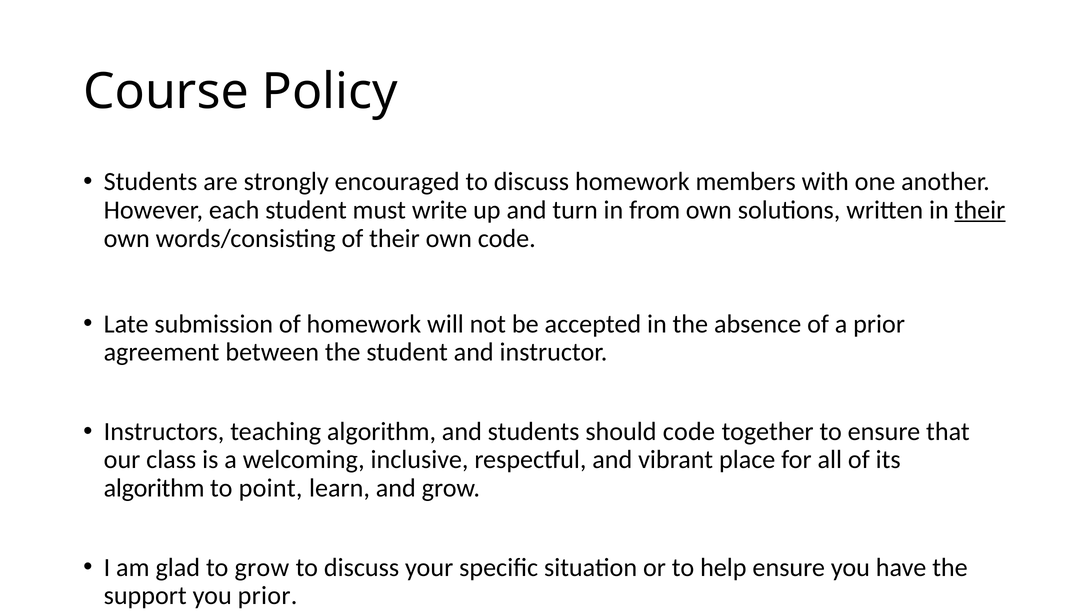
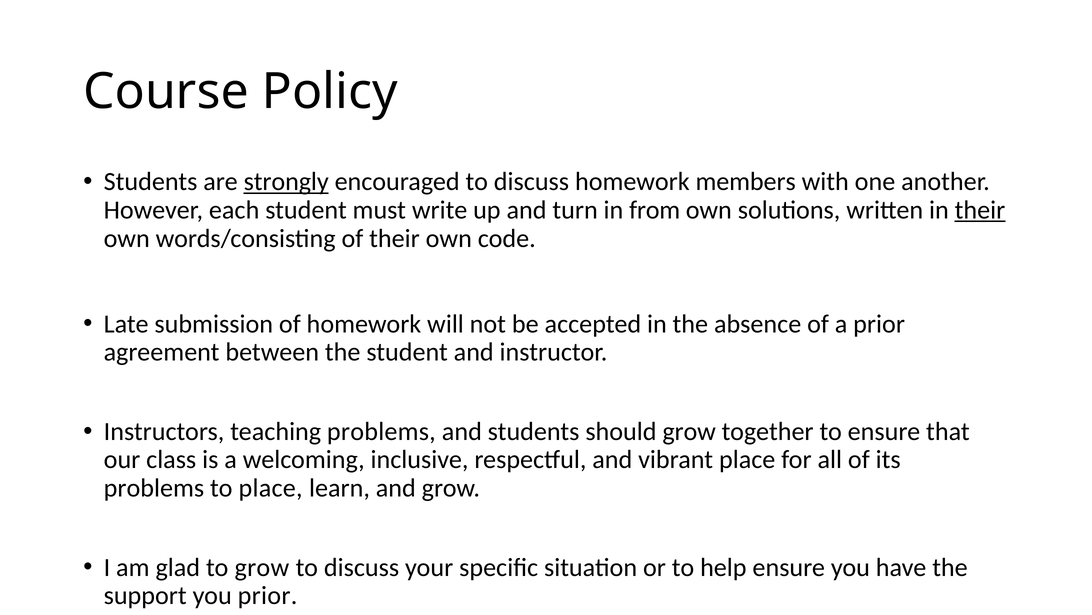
strongly underline: none -> present (286, 182)
teaching algorithm: algorithm -> problems (381, 431)
should code: code -> grow (689, 431)
algorithm: algorithm -> problems (154, 488)
to point: point -> place (271, 488)
